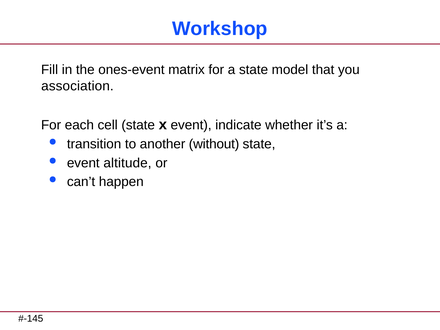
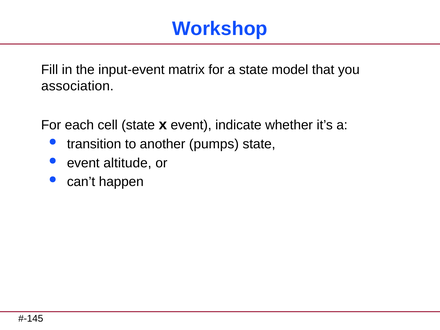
ones-event: ones-event -> input-event (131, 70)
without: without -> pumps (214, 144)
